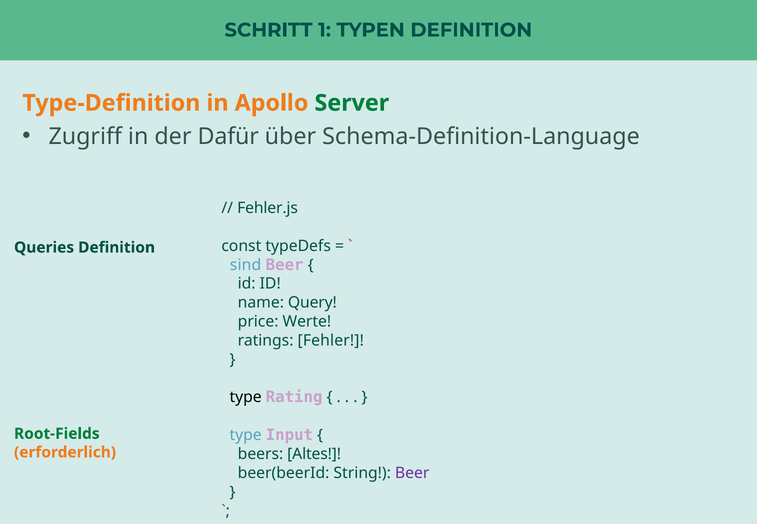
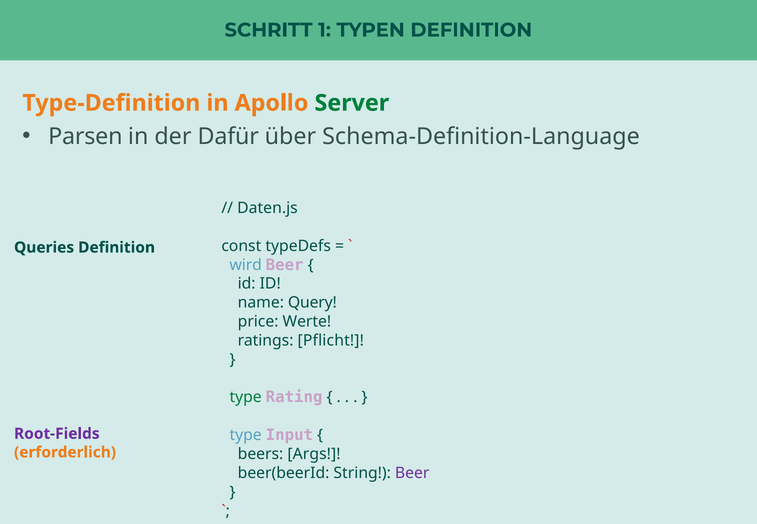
Zugriff: Zugriff -> Parsen (85, 137)
Fehler.js: Fehler.js -> Daten.js (267, 208)
sind: sind -> wird (246, 265)
Fehler: Fehler -> Pflicht (331, 341)
type colour: black -> green (246, 397)
Root-Fields colour: green -> purple (57, 434)
Altes: Altes -> Args (314, 454)
